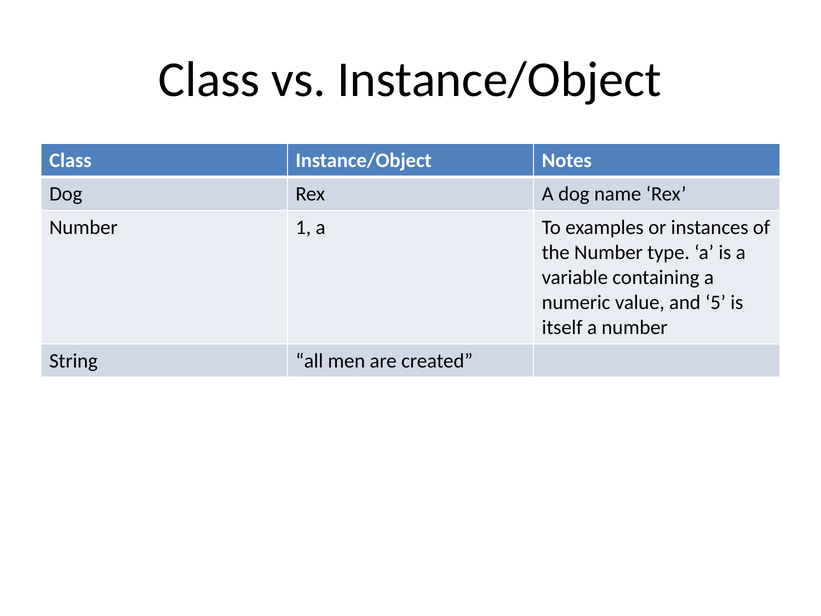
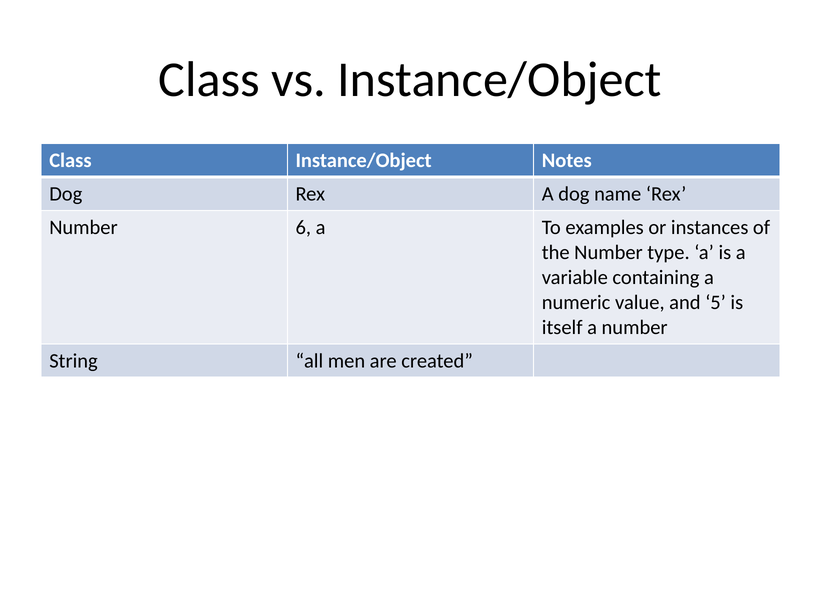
1: 1 -> 6 (303, 227)
